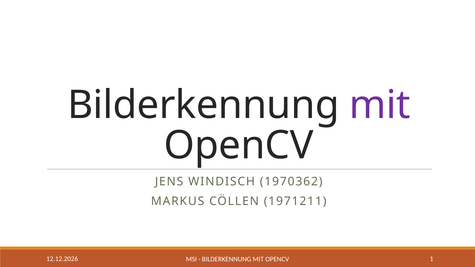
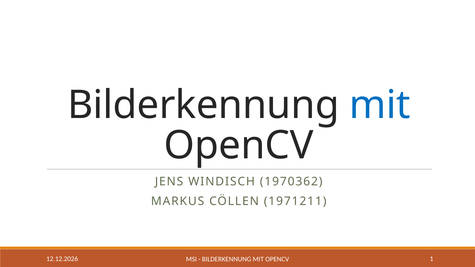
mit colour: purple -> blue (380, 105)
